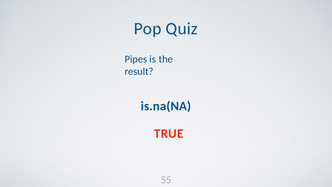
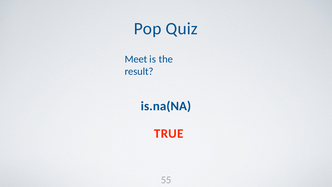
Pipes: Pipes -> Meet (136, 59)
